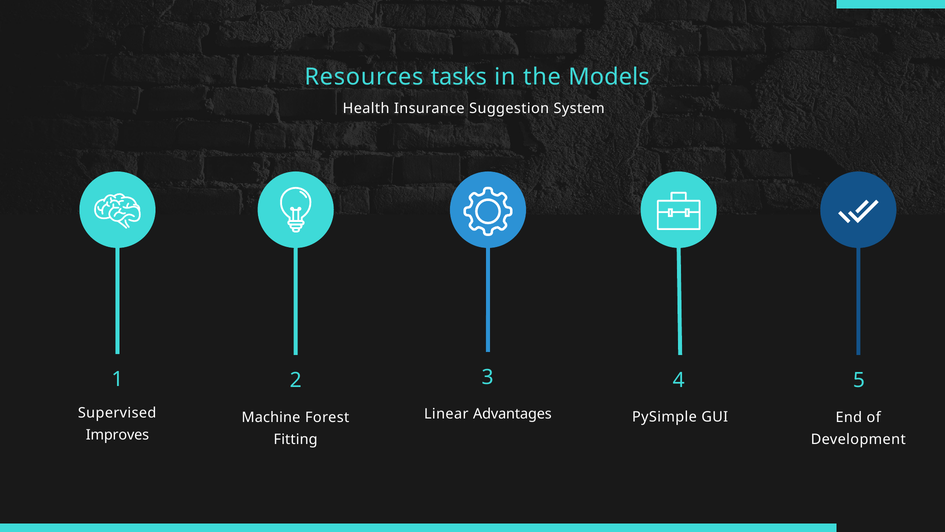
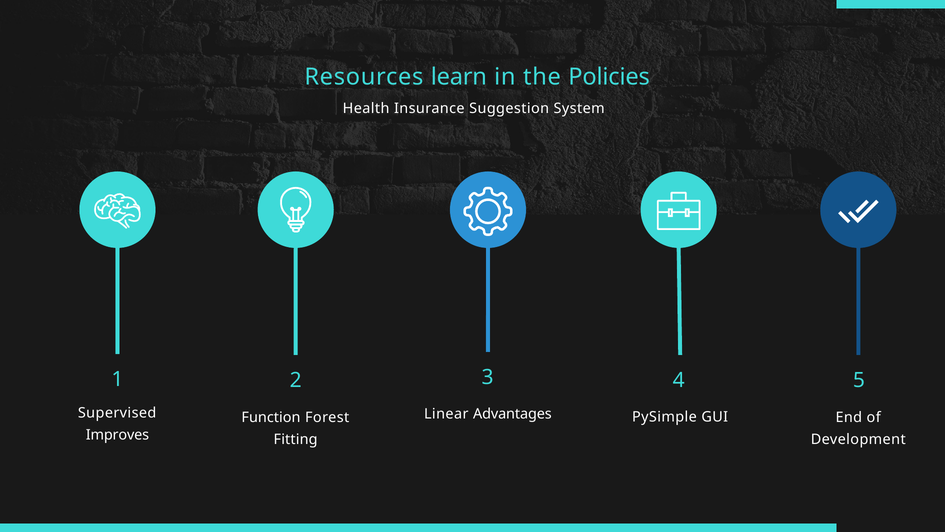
tasks: tasks -> learn (459, 77)
Models: Models -> Policies (609, 77)
Machine: Machine -> Function (271, 417)
